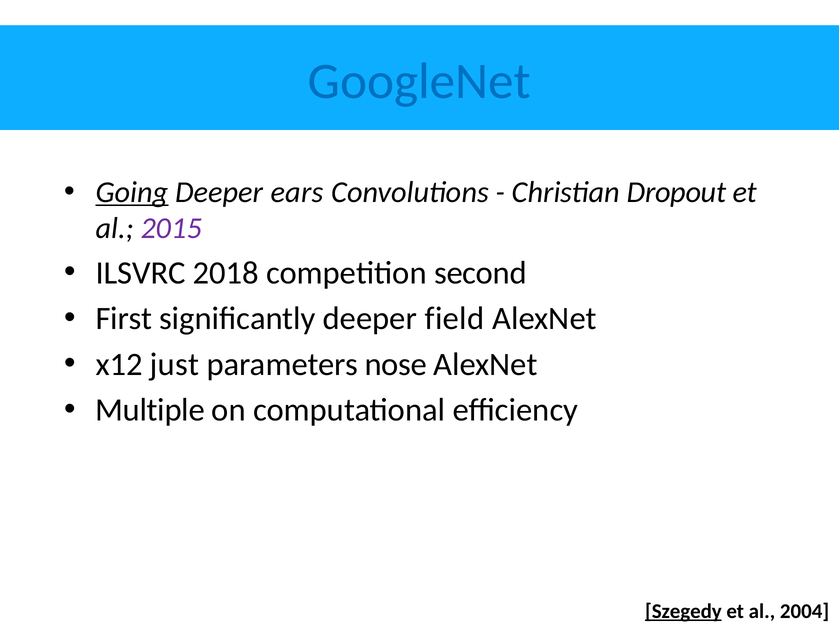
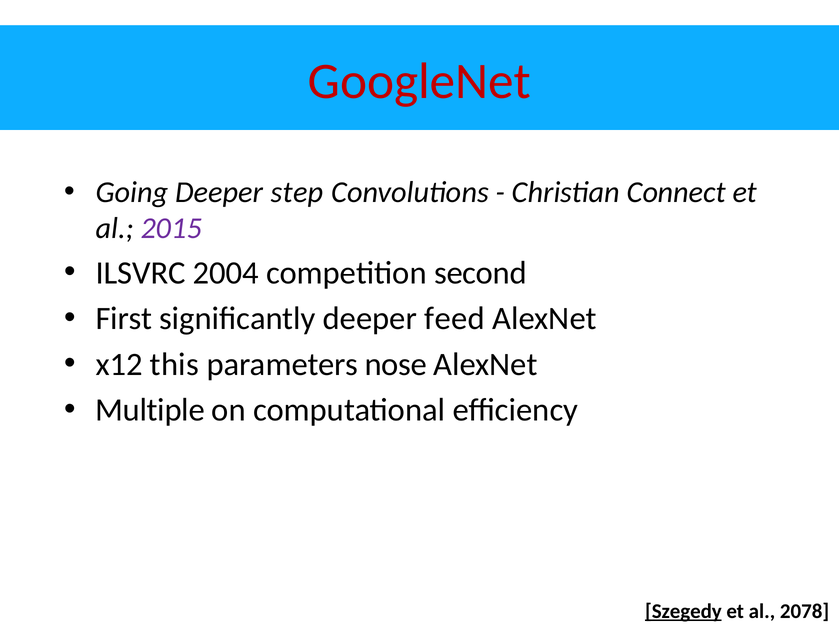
GoogleNet colour: blue -> red (419, 81)
Going underline: present -> none (132, 192)
ears: ears -> step (297, 192)
Dropout: Dropout -> Connect (676, 192)
2018: 2018 -> 2004 (226, 273)
field: field -> feed (455, 319)
just: just -> this (174, 364)
2004: 2004 -> 2078 (805, 611)
